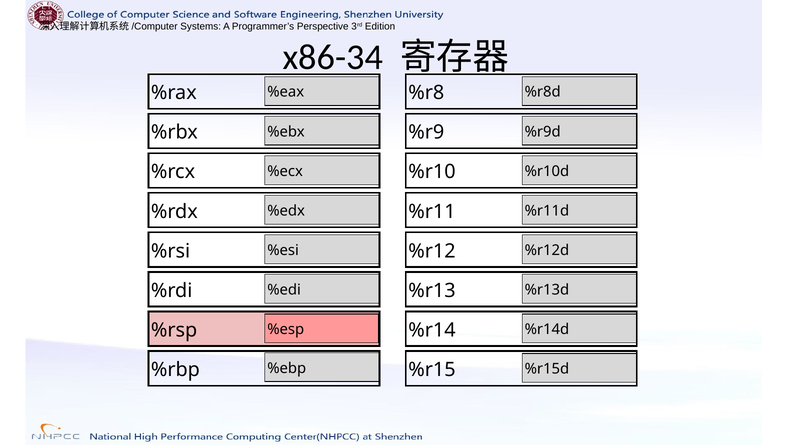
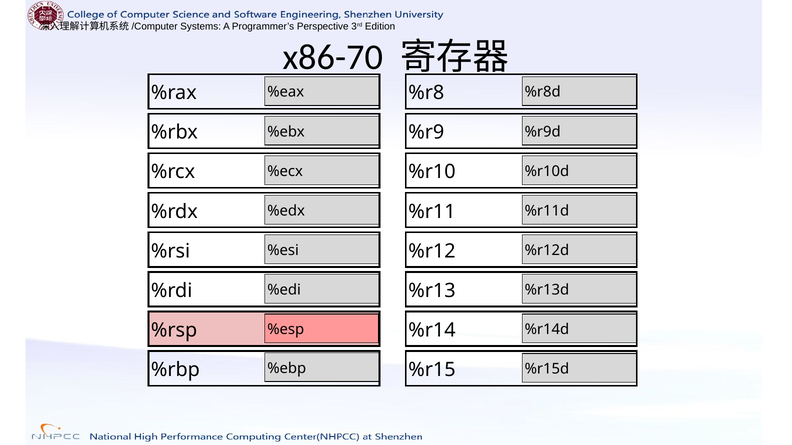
x86-34: x86-34 -> x86-70 (333, 58)
